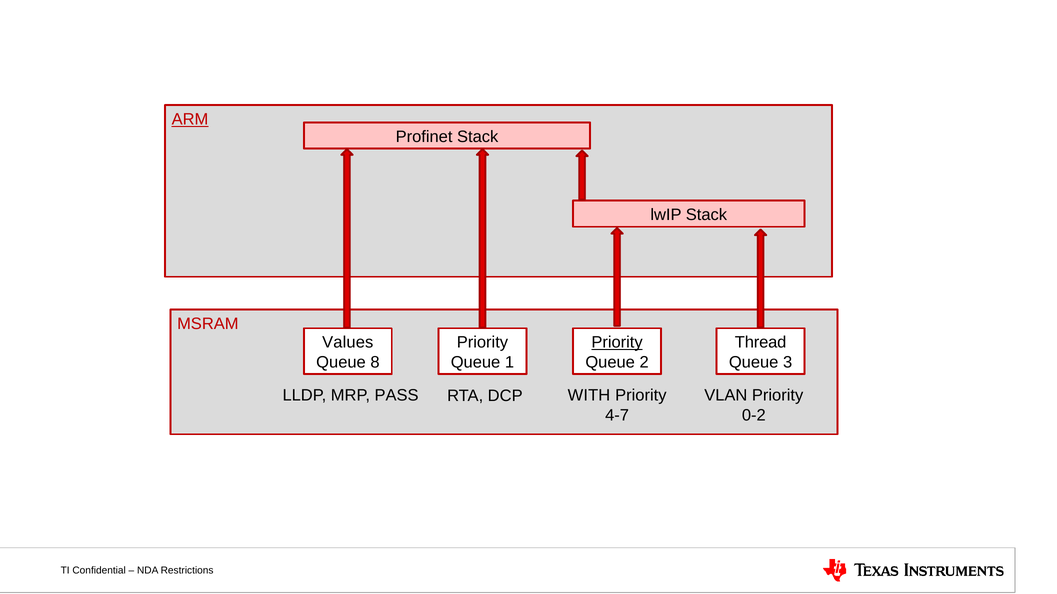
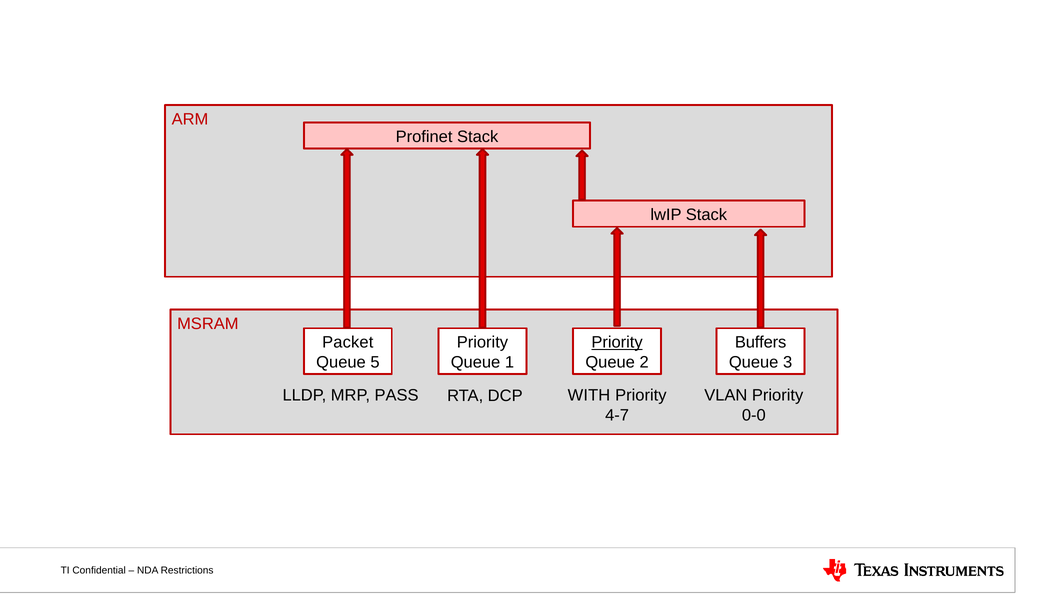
ARM underline: present -> none (190, 119)
Values: Values -> Packet (348, 343)
Thread: Thread -> Buffers (761, 343)
8: 8 -> 5 (375, 363)
0-2: 0-2 -> 0-0 (754, 416)
